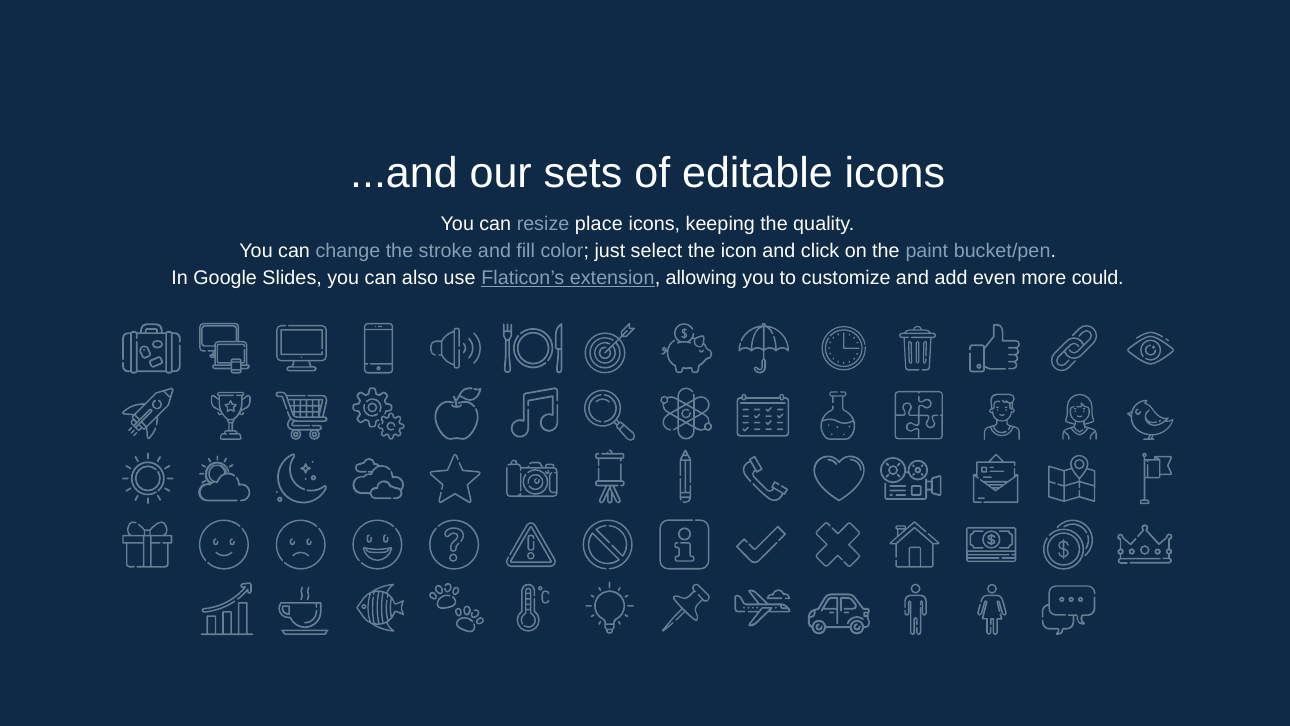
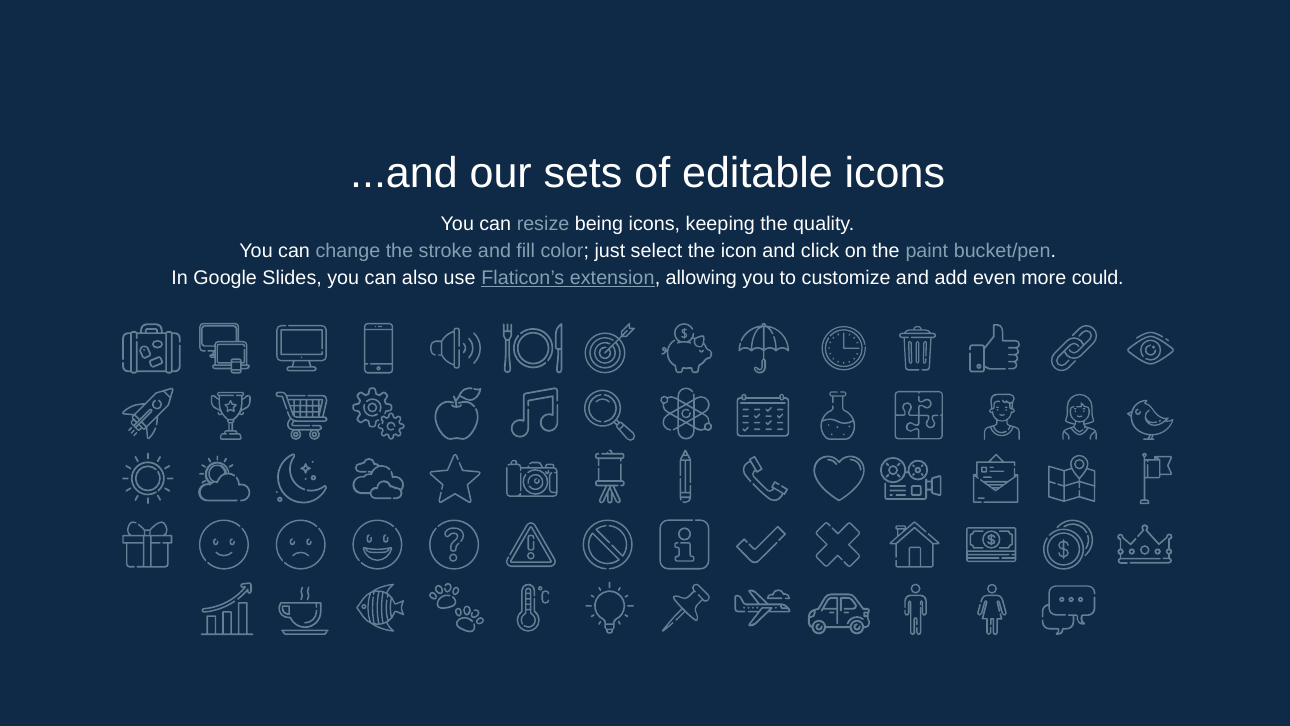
place: place -> being (599, 224)
